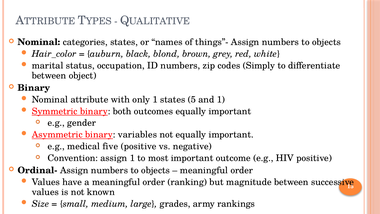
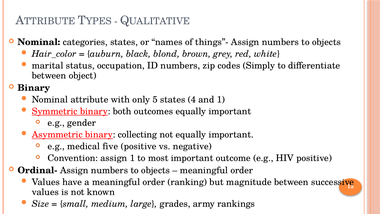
only 1: 1 -> 5 (155, 99)
5: 5 -> 4 (192, 99)
variables: variables -> collecting (138, 135)
